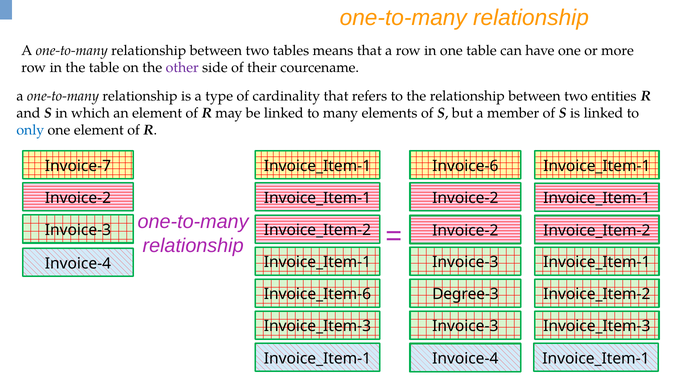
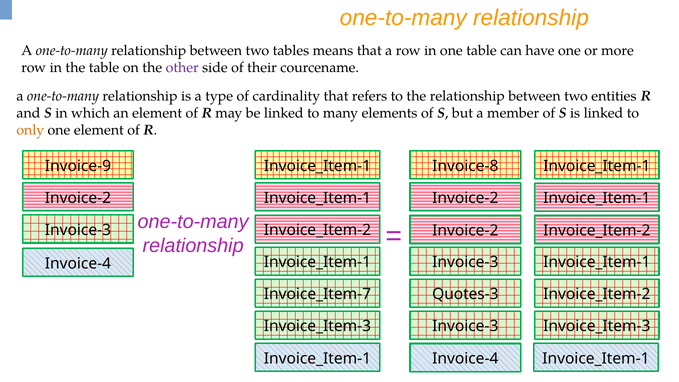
only colour: blue -> orange (30, 130)
Invoice-7: Invoice-7 -> Invoice-9 (78, 166)
Invoice-6: Invoice-6 -> Invoice-8 (465, 166)
Invoice_Item-6: Invoice_Item-6 -> Invoice_Item-7 (317, 294)
Degree-3: Degree-3 -> Quotes-3 (465, 294)
